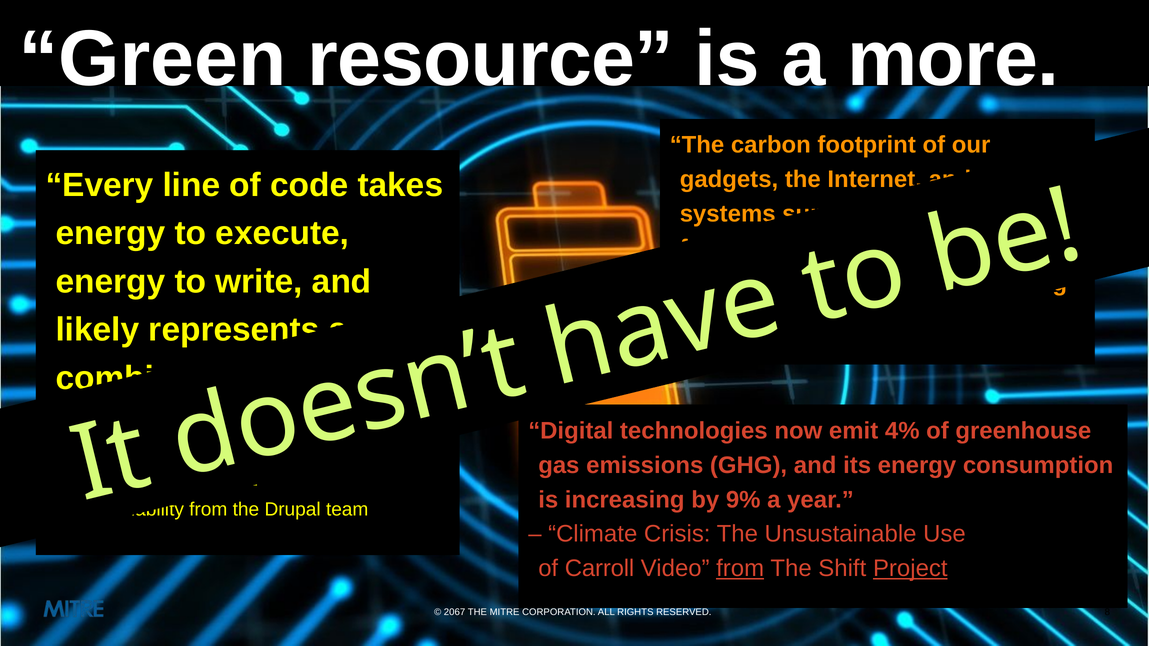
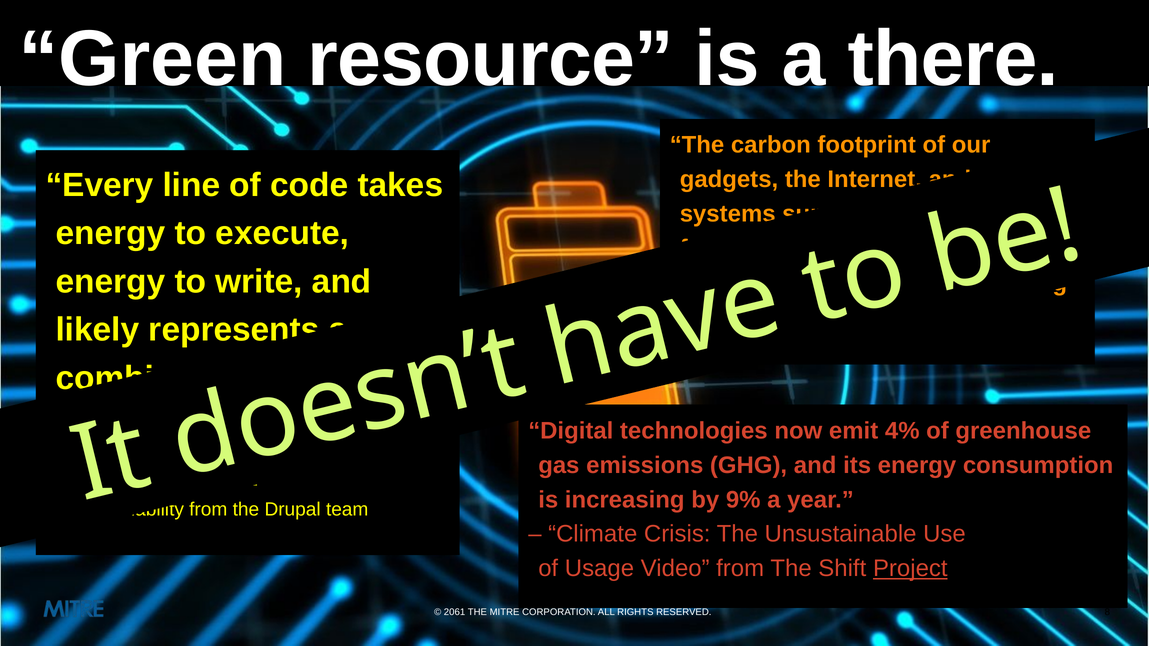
more: more -> there (953, 59)
Carroll: Carroll -> Usage (599, 569)
from underline: present -> none (740, 569)
2067: 2067 -> 2061 (455, 612)
